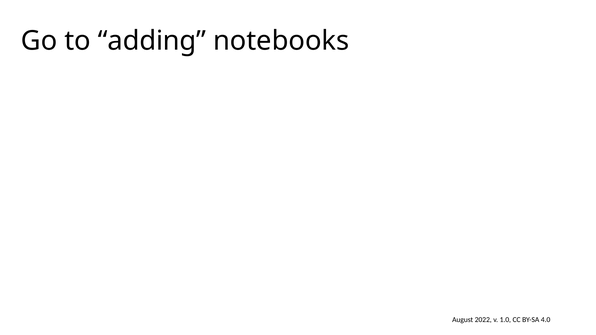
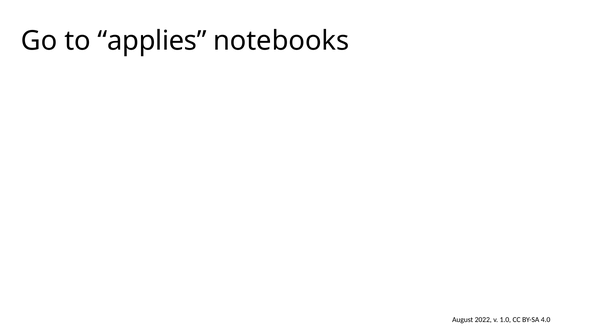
adding: adding -> applies (152, 41)
